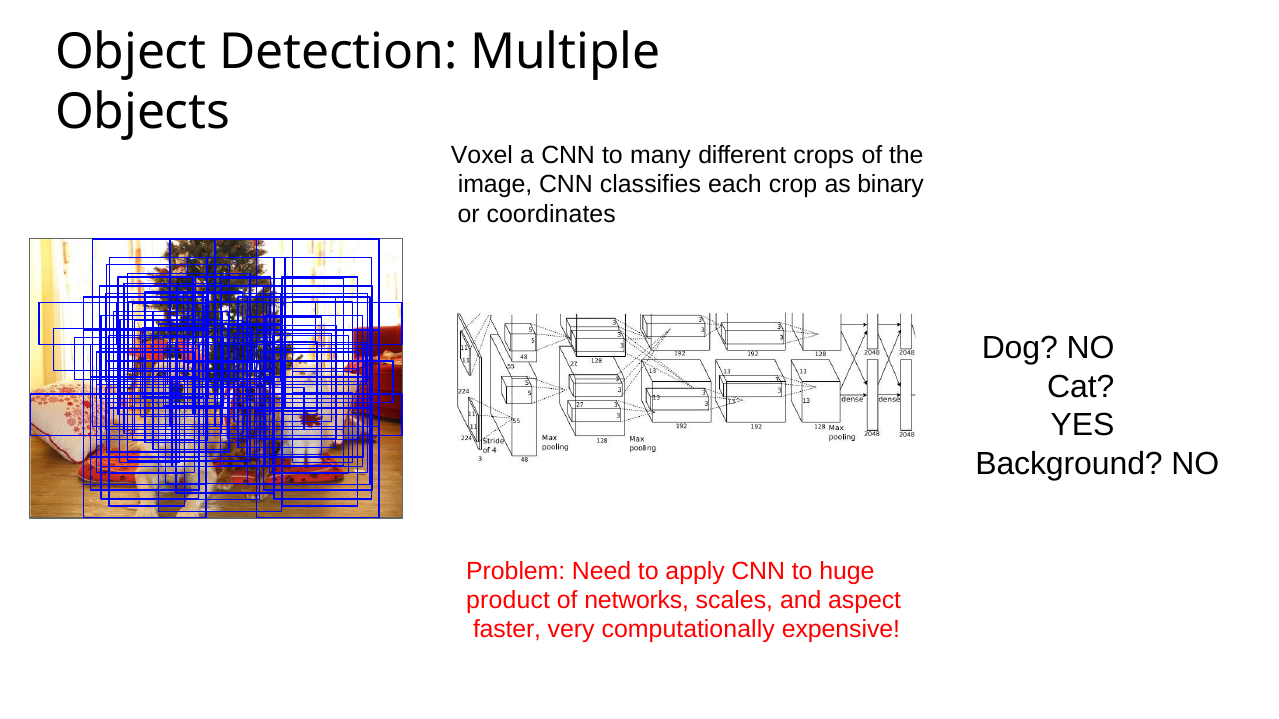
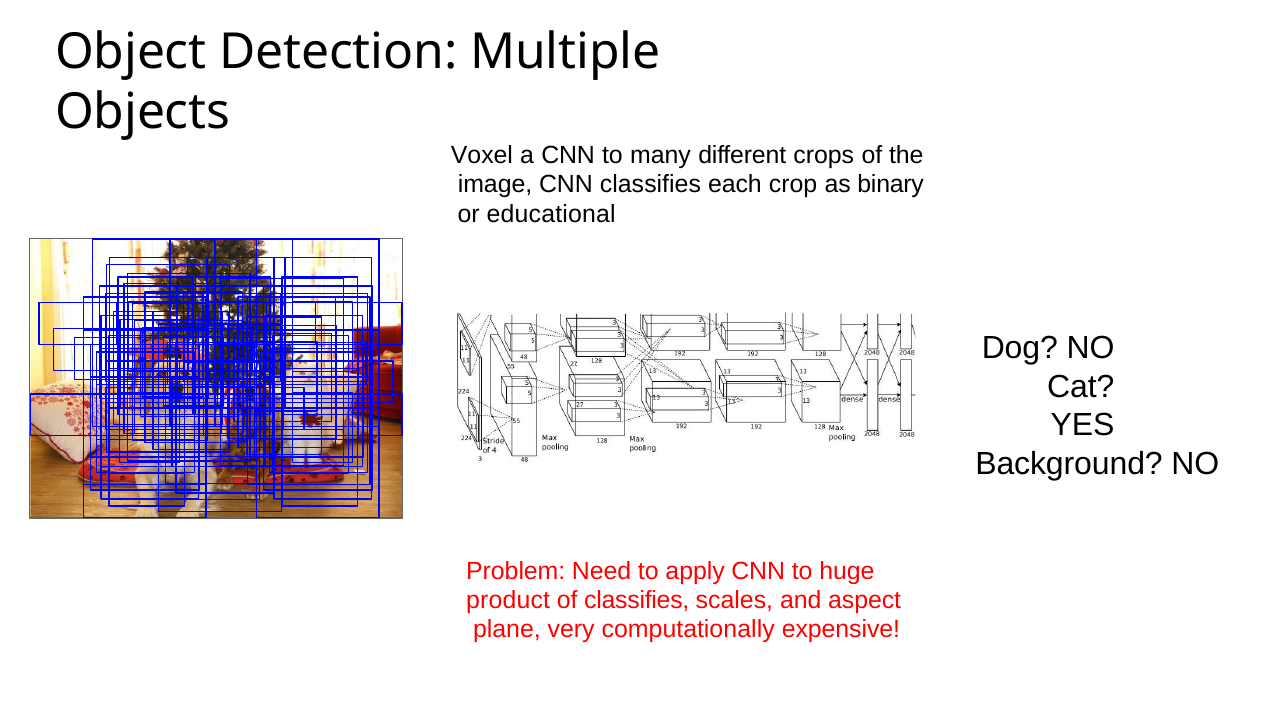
coordinates: coordinates -> educational (551, 214)
of networks: networks -> classifies (637, 601)
faster: faster -> plane (507, 630)
